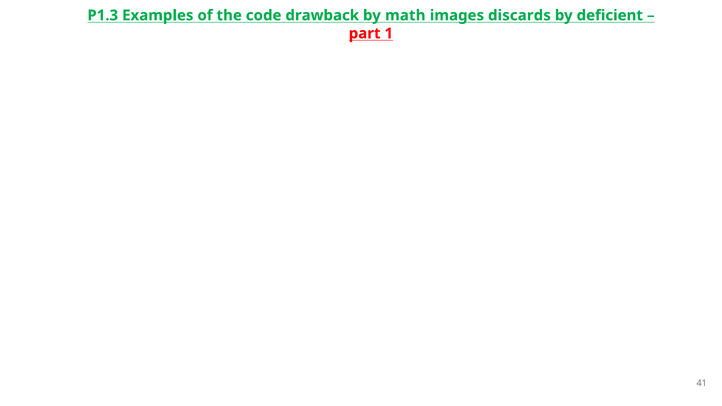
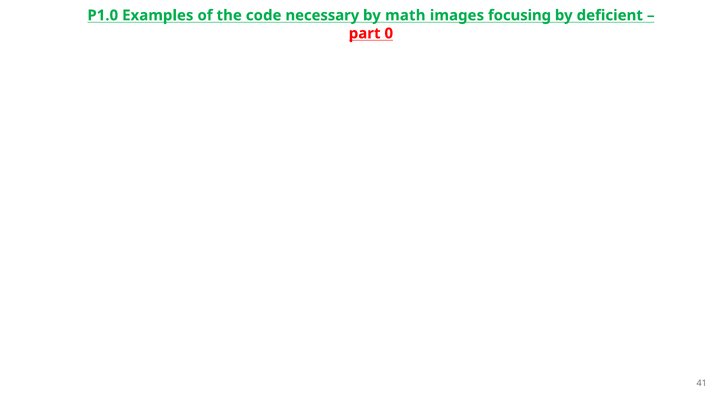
P1.3: P1.3 -> P1.0 (103, 15)
drawback: drawback -> necessary (322, 15)
discards: discards -> focusing (520, 15)
1: 1 -> 0 (389, 33)
